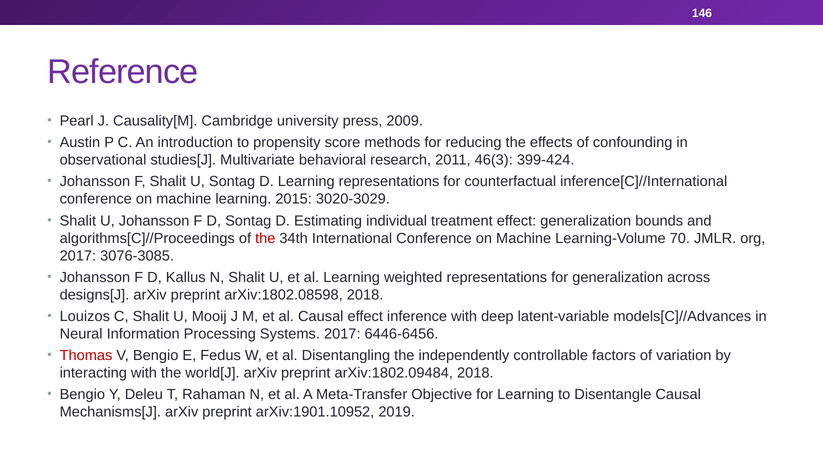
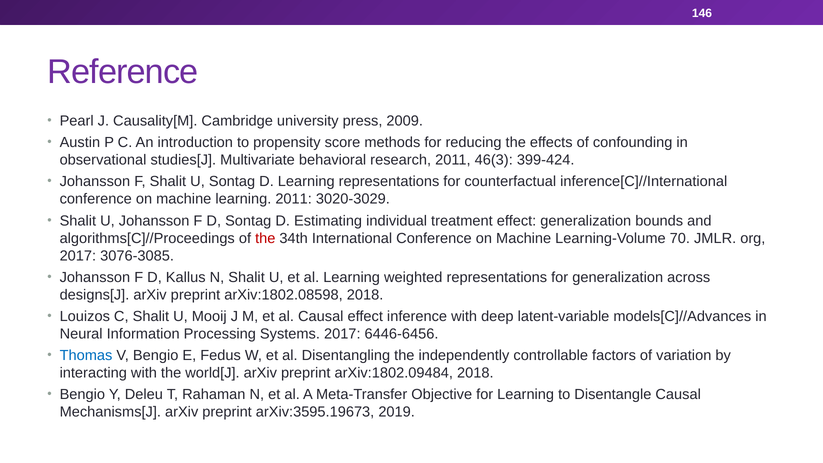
learning 2015: 2015 -> 2011 (294, 199)
Thomas colour: red -> blue (86, 355)
arXiv:1901.10952: arXiv:1901.10952 -> arXiv:3595.19673 (315, 412)
